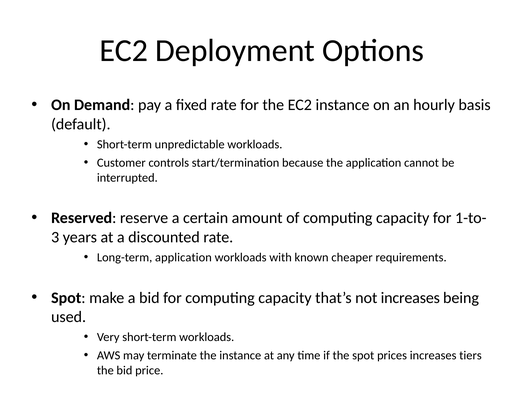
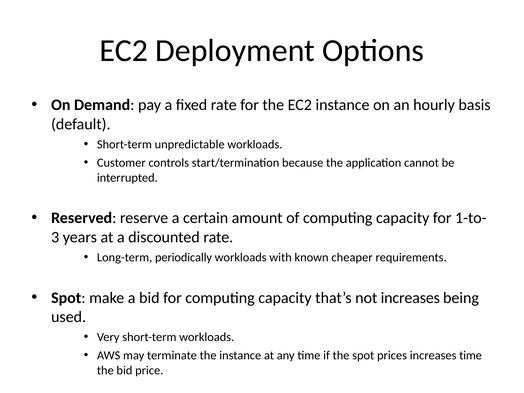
Long-term application: application -> periodically (184, 257)
increases tiers: tiers -> time (471, 356)
